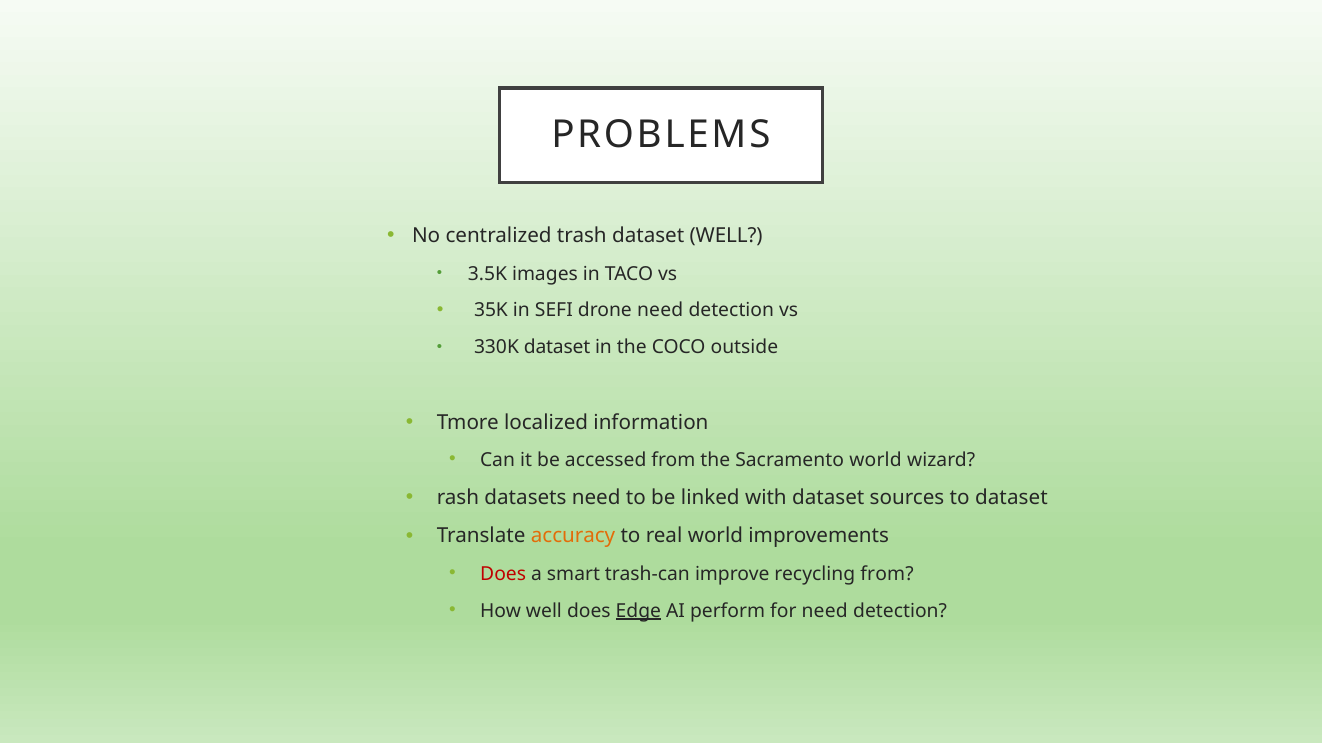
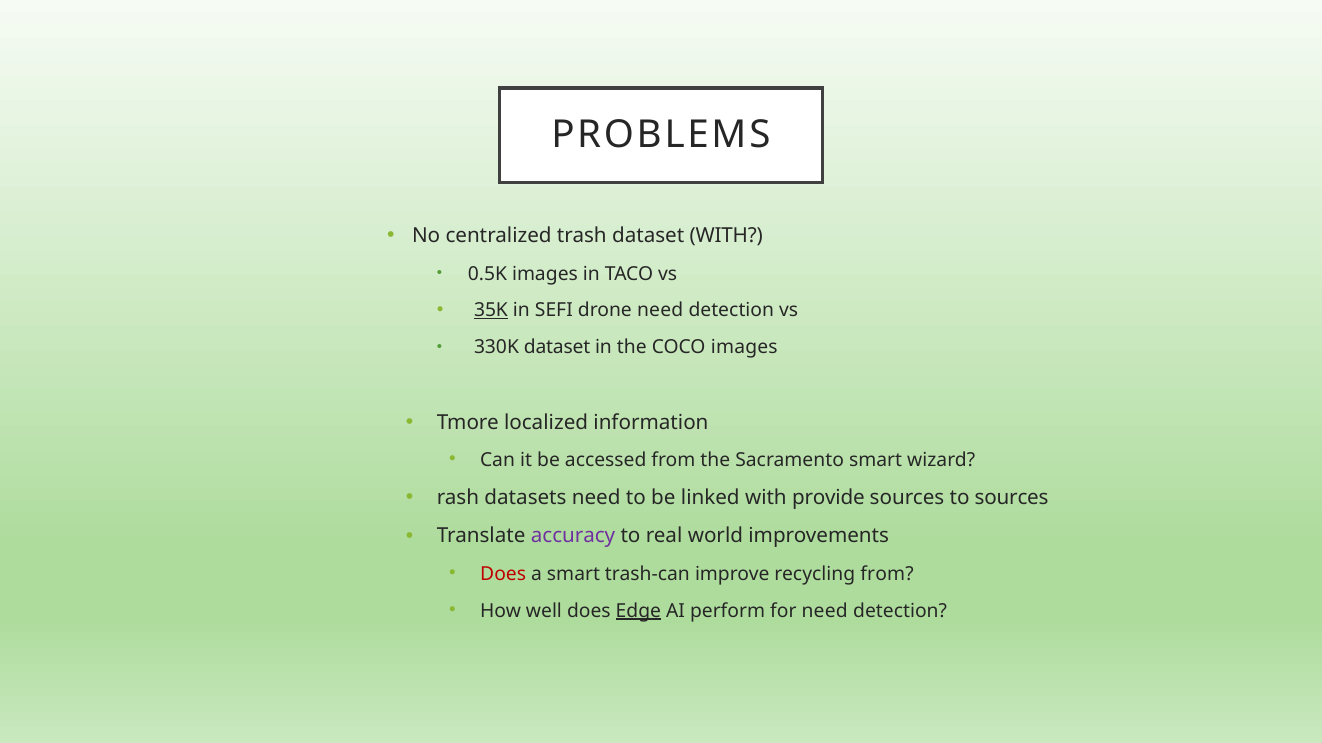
dataset WELL: WELL -> WITH (726, 236)
3.5K: 3.5K -> 0.5K (487, 274)
35K underline: none -> present (491, 311)
COCO outside: outside -> images (744, 348)
Sacramento world: world -> smart (876, 460)
with dataset: dataset -> provide (828, 498)
to dataset: dataset -> sources (1012, 498)
accuracy colour: orange -> purple (573, 537)
